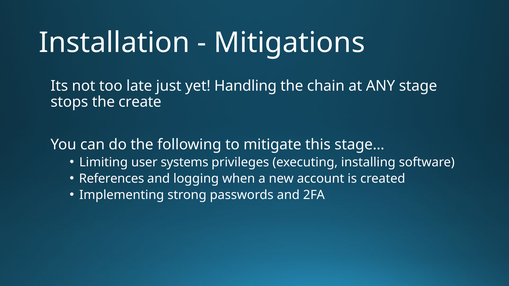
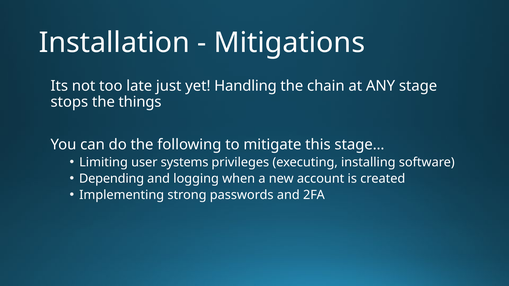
create: create -> things (140, 102)
References: References -> Depending (112, 179)
